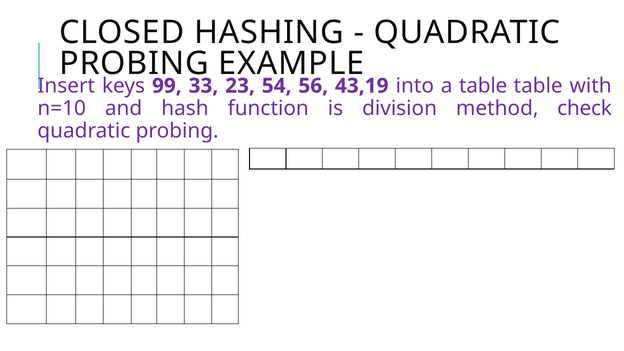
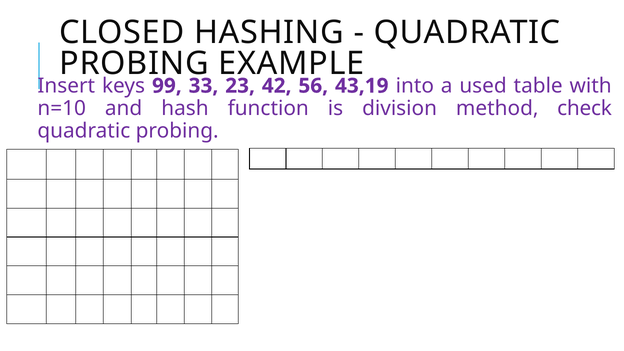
54: 54 -> 42 (277, 86)
a table: table -> used (483, 86)
